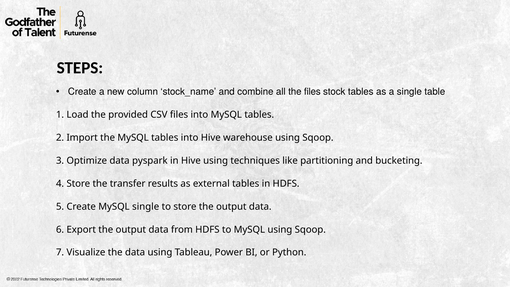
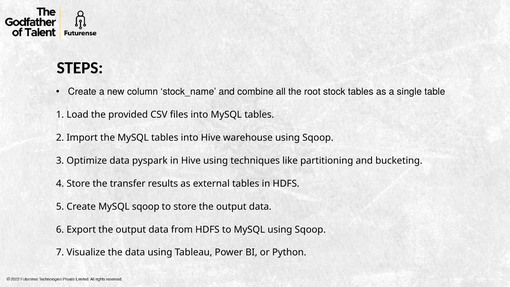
the files: files -> root (312, 92)
MySQL single: single -> sqoop (146, 206)
